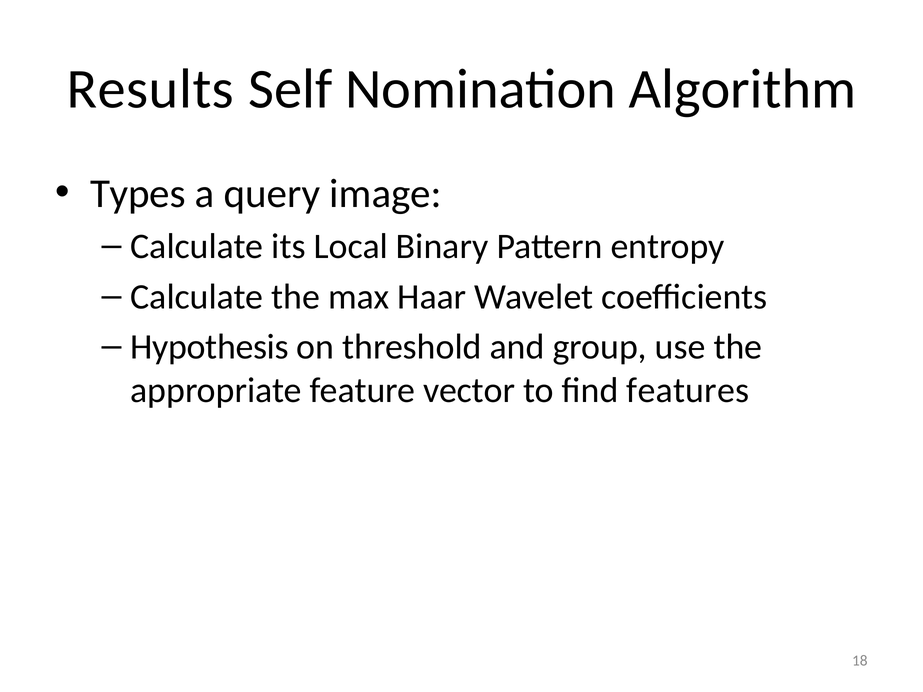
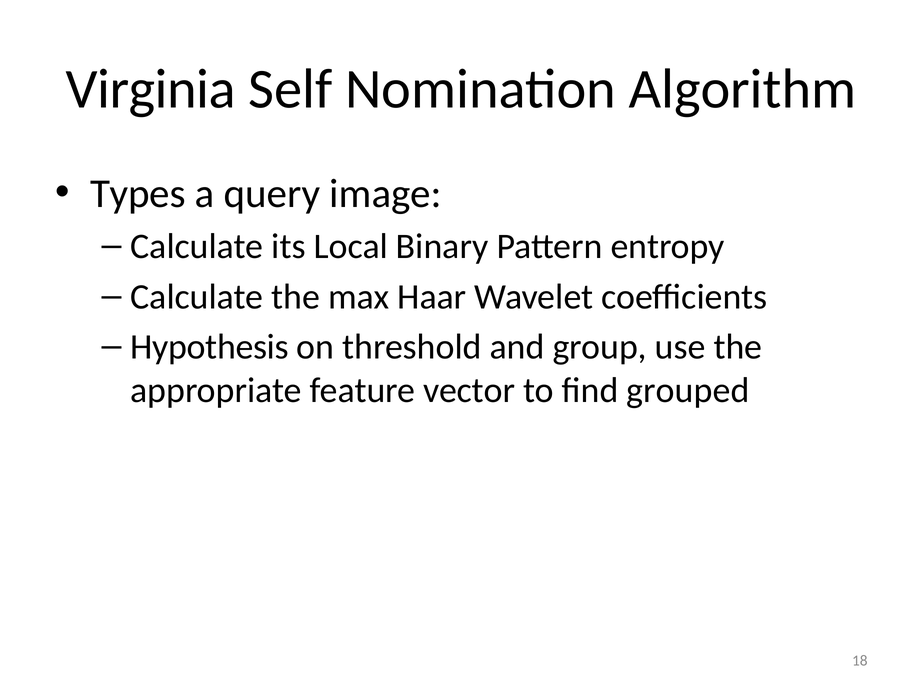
Results: Results -> Virginia (151, 89)
features: features -> grouped (688, 390)
